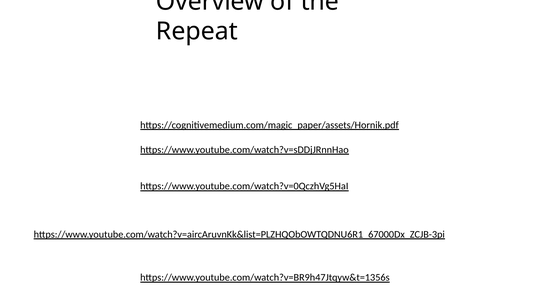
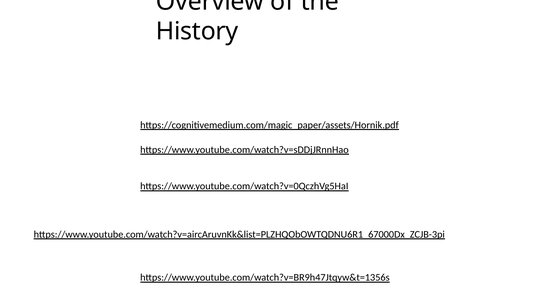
Repeat: Repeat -> History (197, 31)
